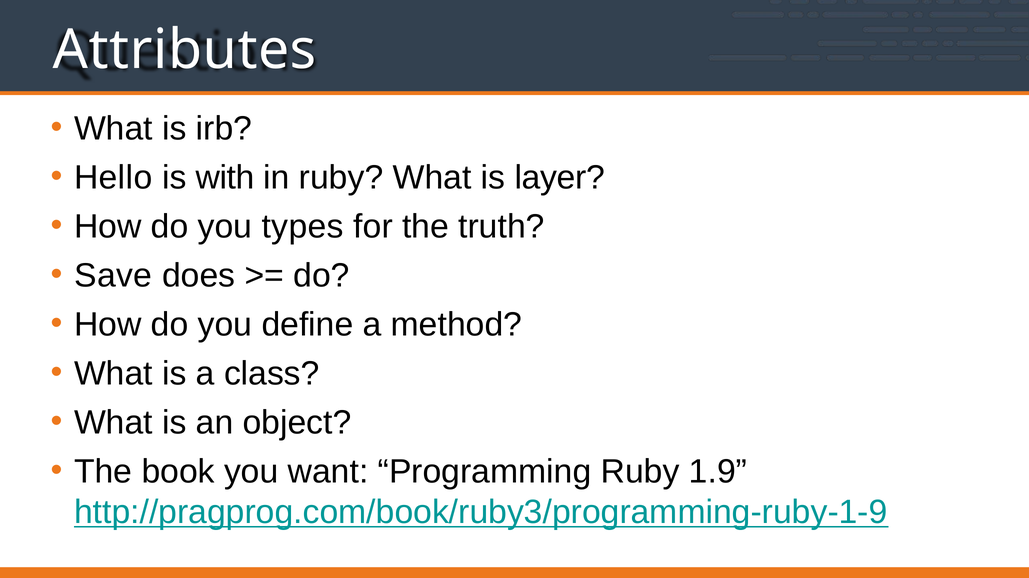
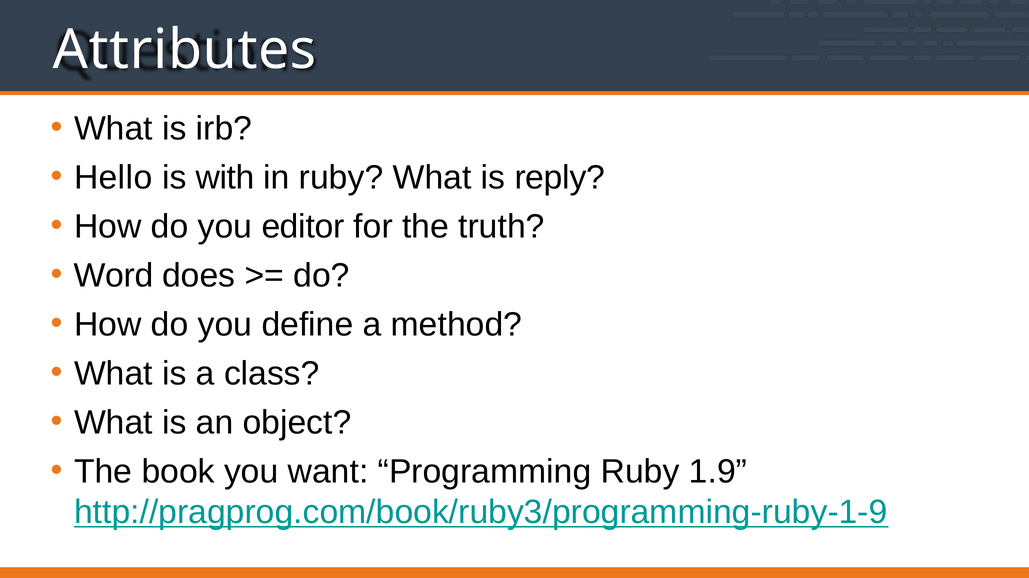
layer: layer -> reply (560, 178)
types: types -> editor (303, 227)
Save: Save -> Word (114, 276)
